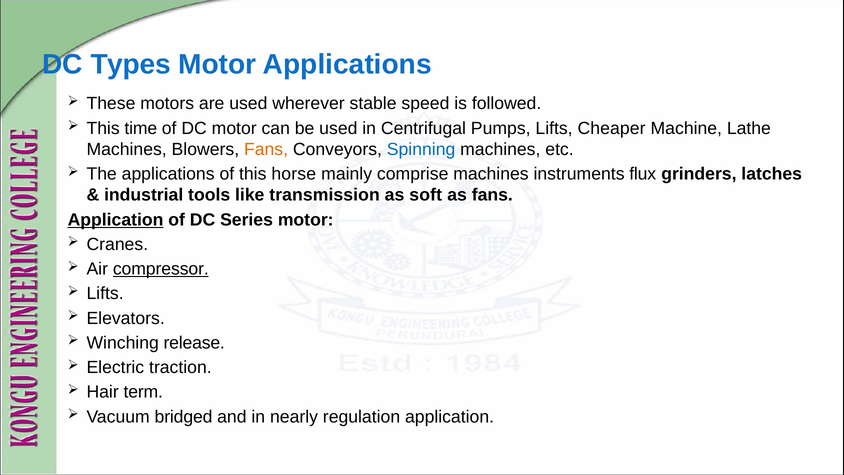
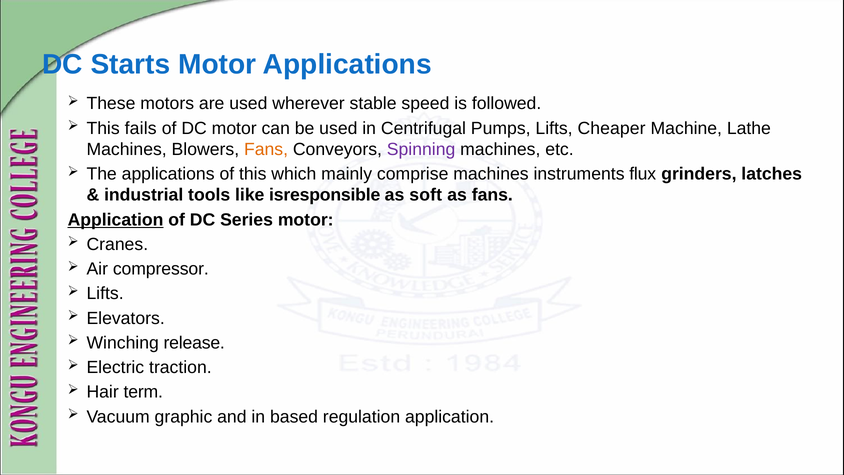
Types: Types -> Starts (130, 64)
time: time -> fails (141, 128)
Spinning colour: blue -> purple (421, 149)
horse: horse -> which (294, 174)
transmission: transmission -> isresponsible (325, 195)
compressor underline: present -> none (161, 269)
bridged: bridged -> graphic (183, 417)
nearly: nearly -> based (294, 417)
